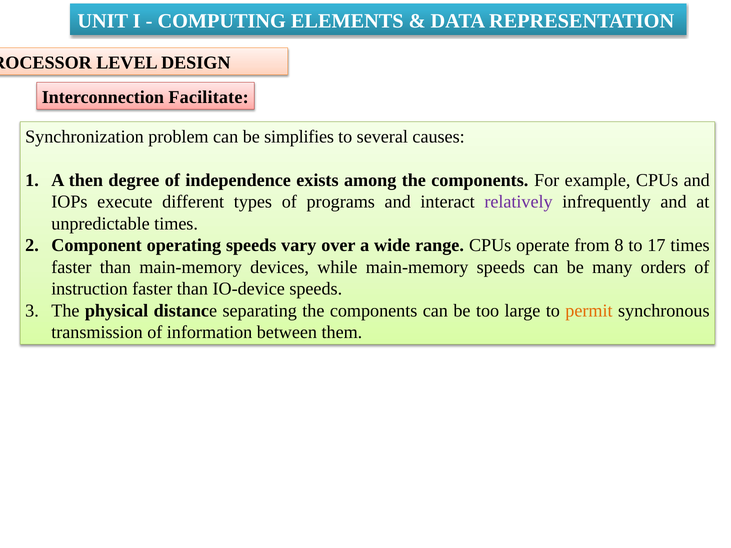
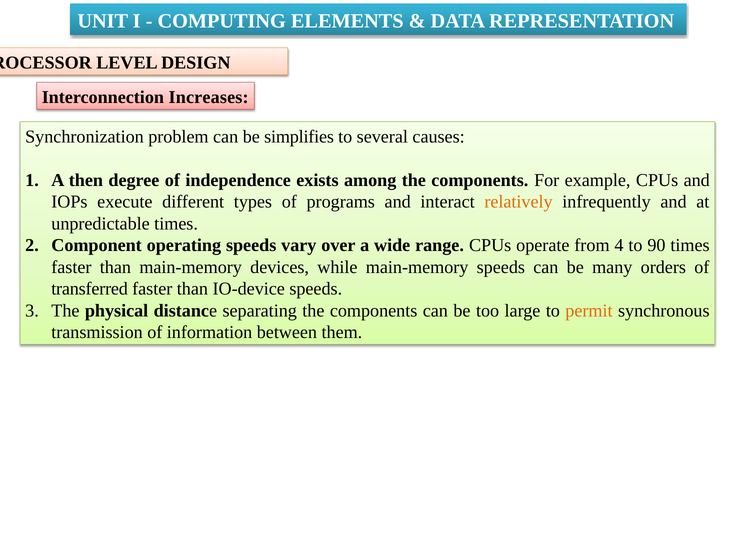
Facilitate: Facilitate -> Increases (209, 97)
relatively colour: purple -> orange (519, 202)
8: 8 -> 4 (619, 245)
17: 17 -> 90 (656, 245)
instruction: instruction -> transferred (90, 289)
